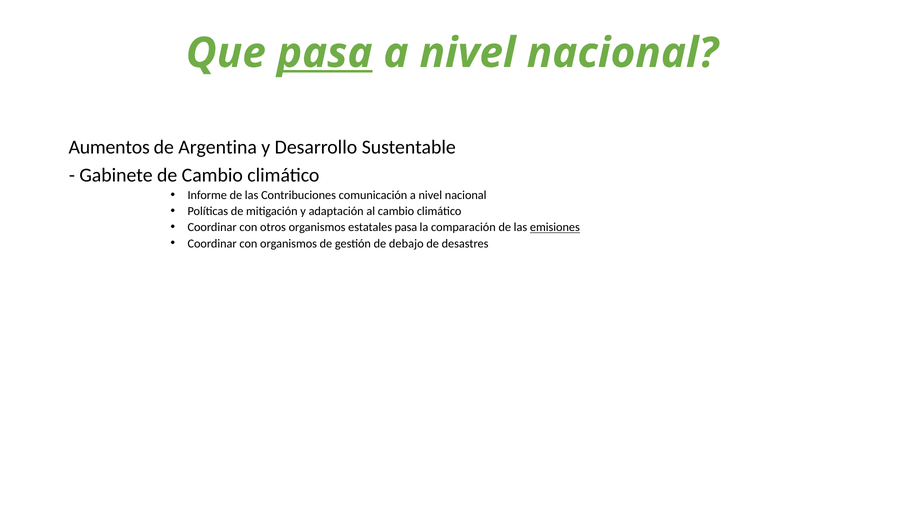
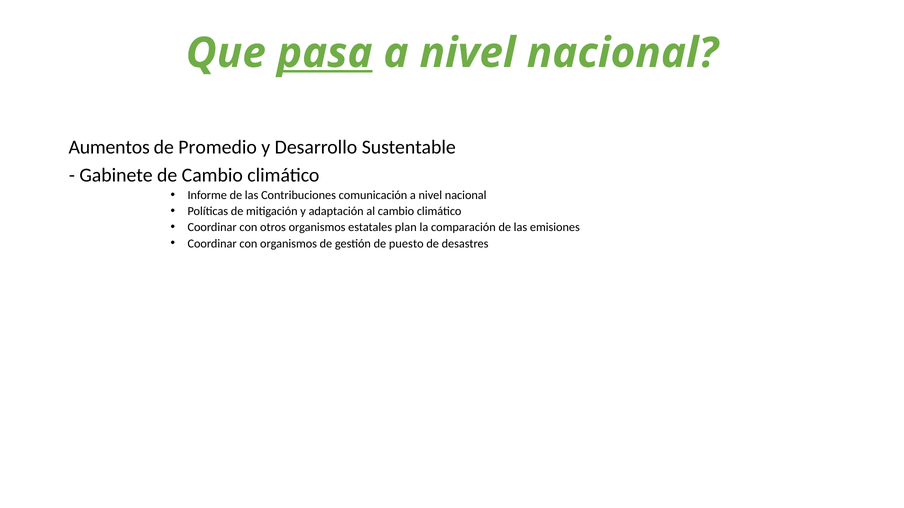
Argentina: Argentina -> Promedio (218, 148)
estatales pasa: pasa -> plan (406, 228)
emisiones underline: present -> none (555, 228)
debajo: debajo -> puesto (406, 244)
